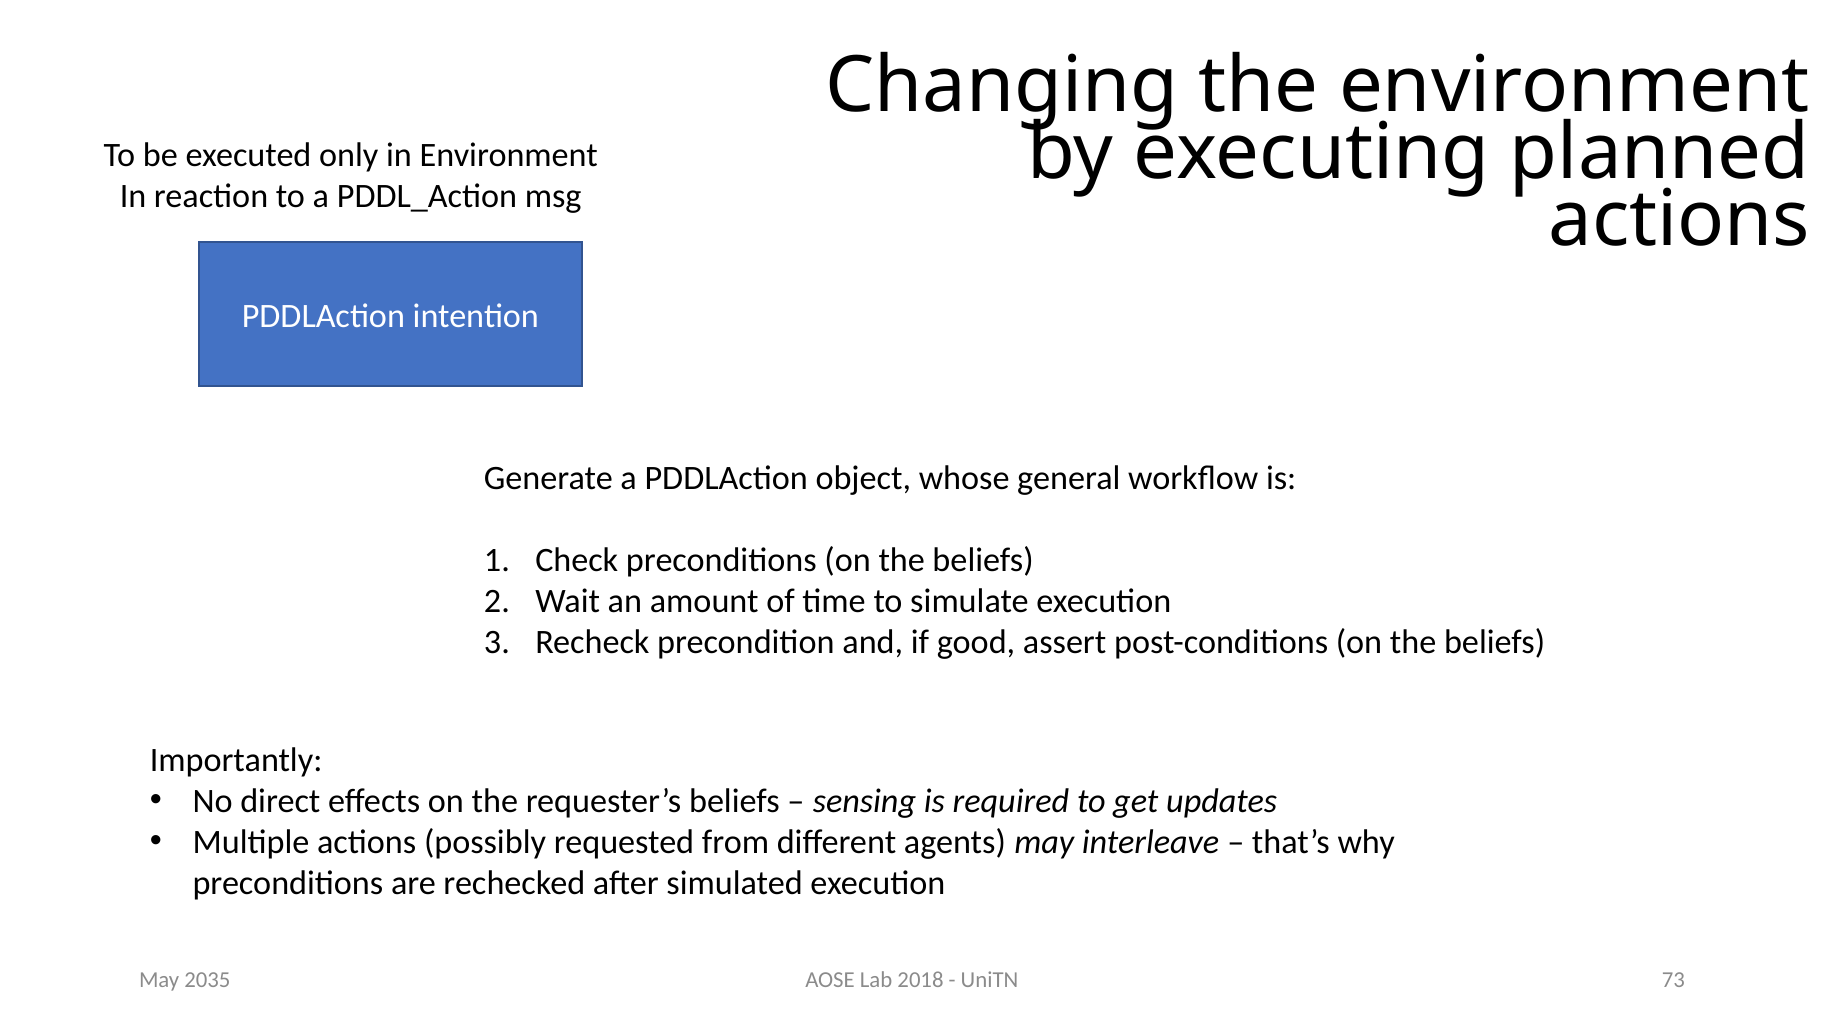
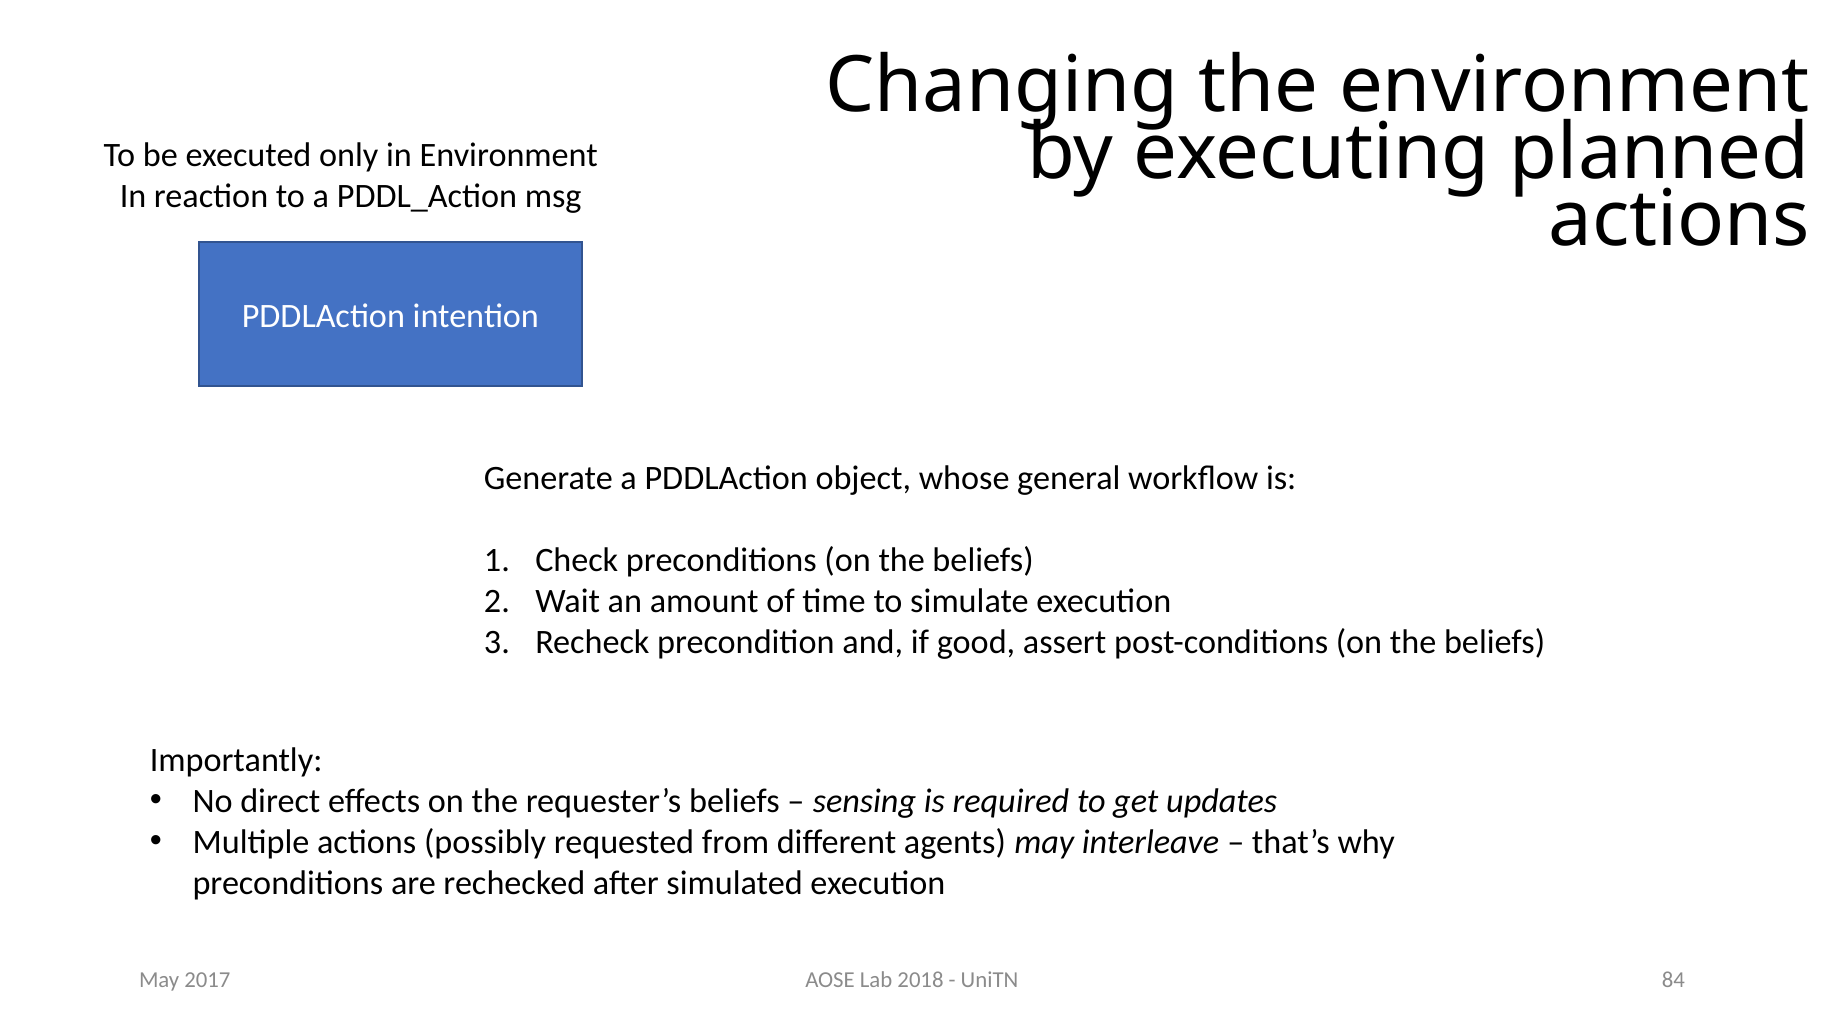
73: 73 -> 84 (1673, 980)
2035: 2035 -> 2017 (207, 980)
